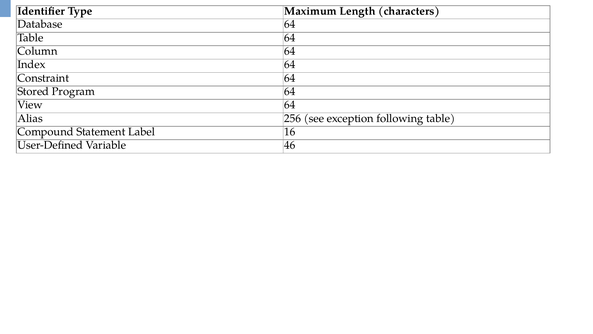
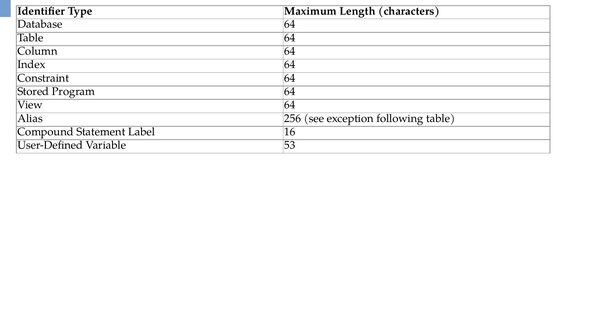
46: 46 -> 53 (290, 145)
